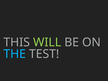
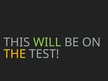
THE colour: light blue -> yellow (15, 54)
